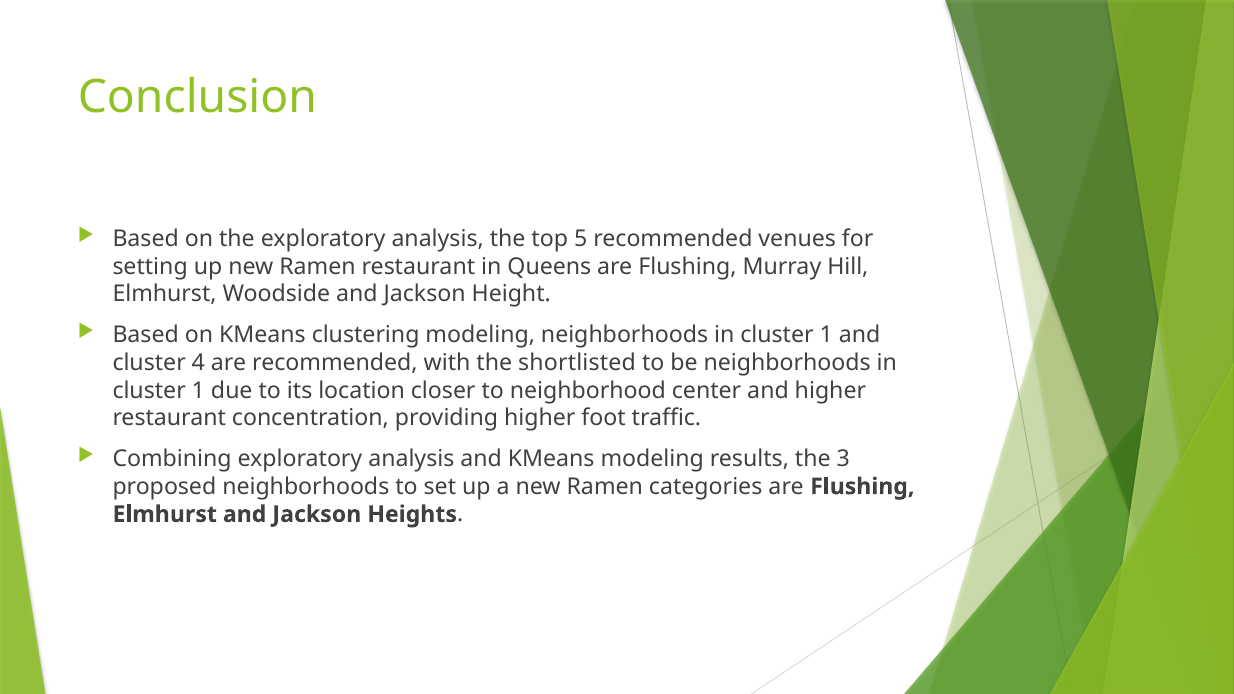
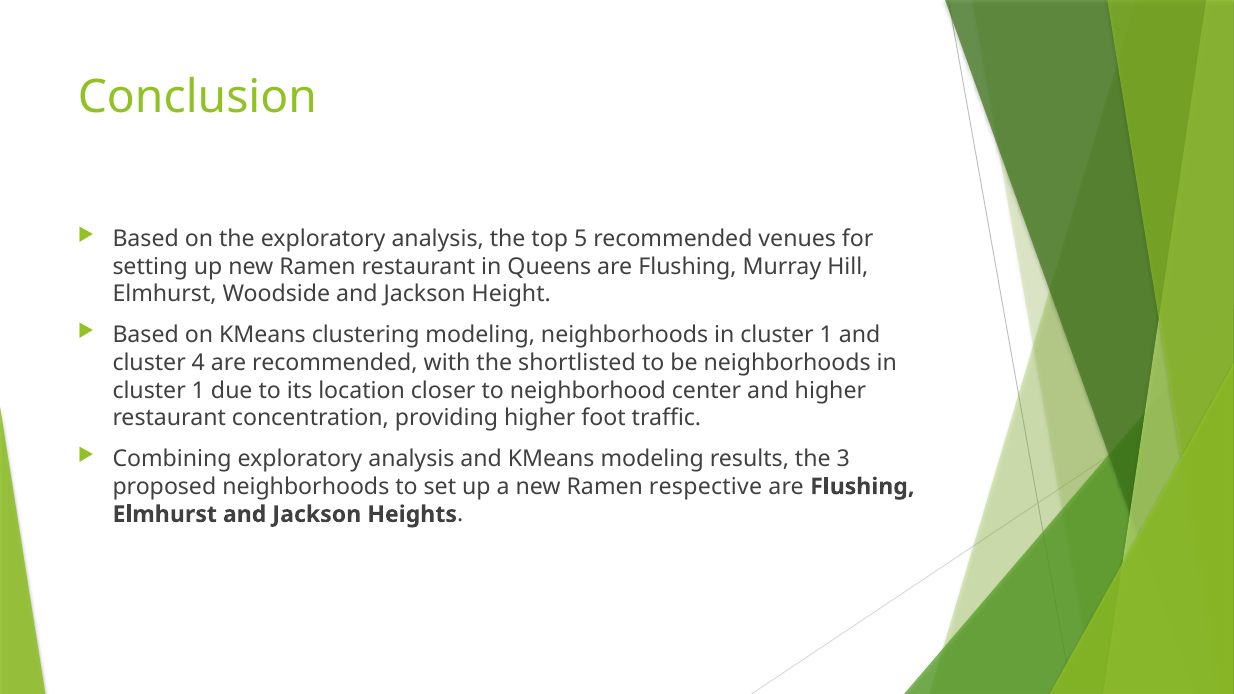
categories: categories -> respective (706, 487)
